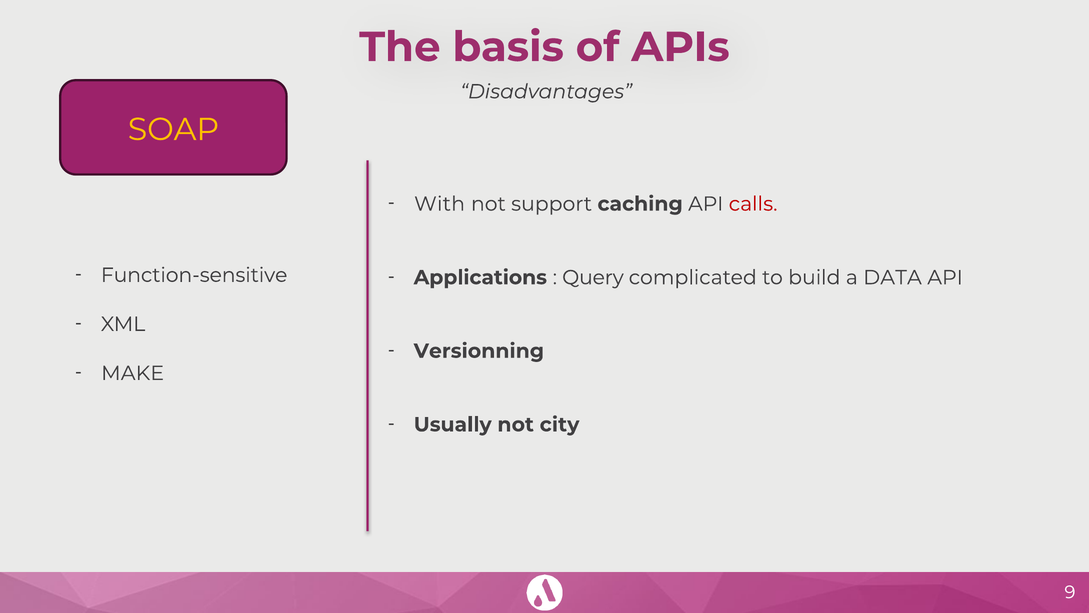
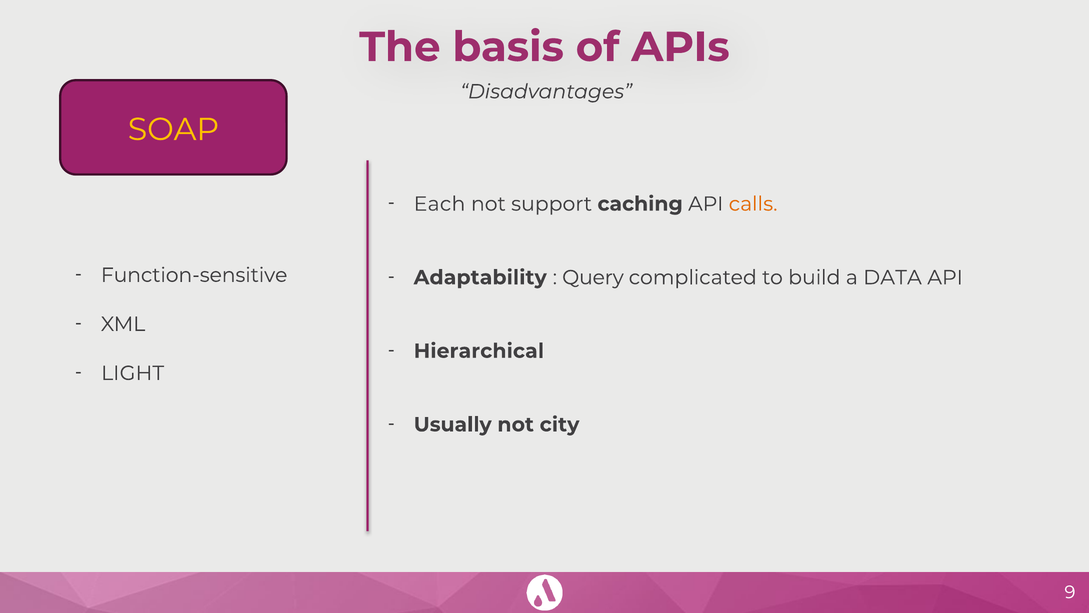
With: With -> Each (440, 204)
calls colour: red -> orange (753, 204)
Applications: Applications -> Adaptability (480, 277)
Versionning: Versionning -> Hierarchical (479, 351)
MAKE: MAKE -> LIGHT (133, 373)
